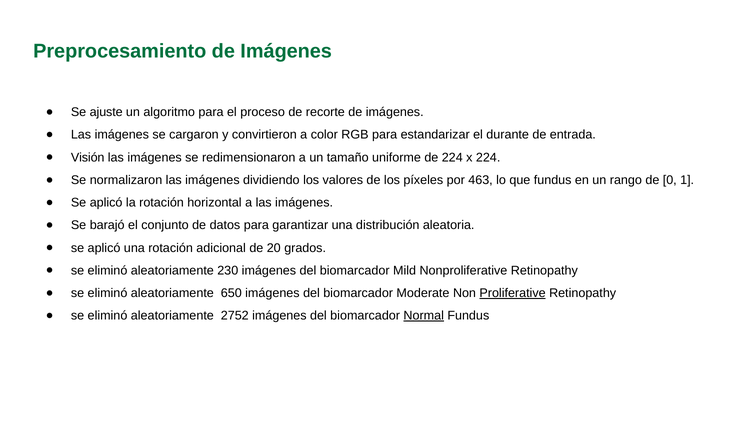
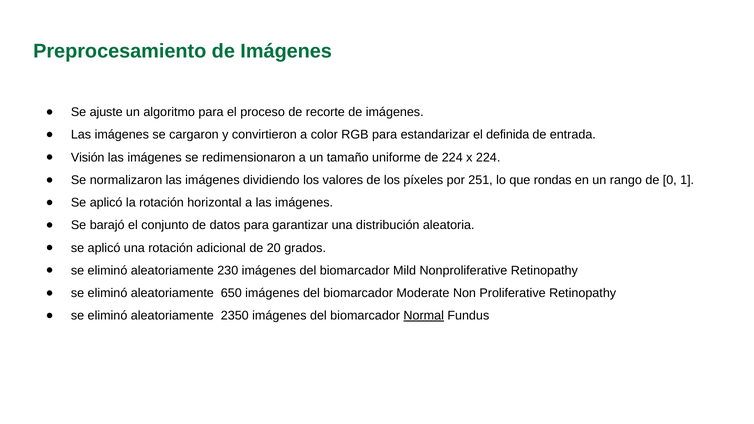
durante: durante -> definida (508, 135)
463: 463 -> 251 (481, 180)
que fundus: fundus -> rondas (553, 180)
Proliferative underline: present -> none (513, 293)
2752: 2752 -> 2350 (235, 316)
